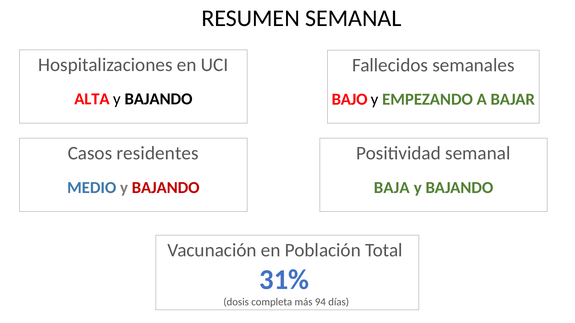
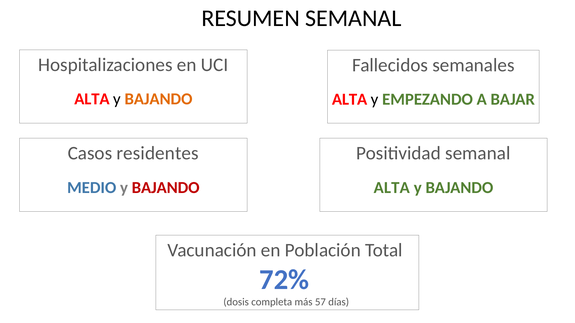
BAJANDO colour: black -> orange (158, 99)
BAJO: BAJO -> ALTA (350, 99)
BAJA: BAJA -> ALTA (392, 188)
31%: 31% -> 72% (284, 280)
94: 94 -> 57 (320, 302)
